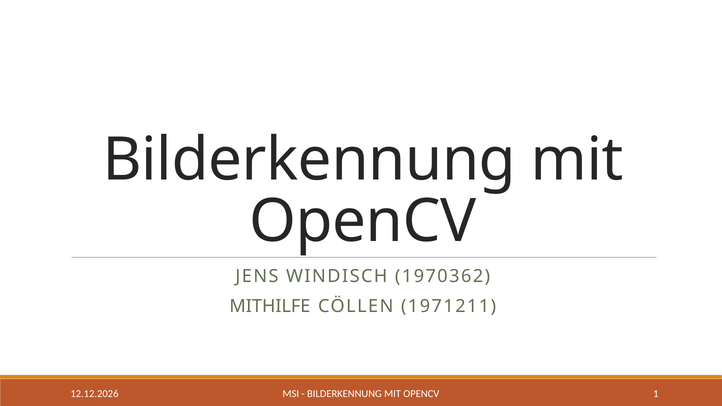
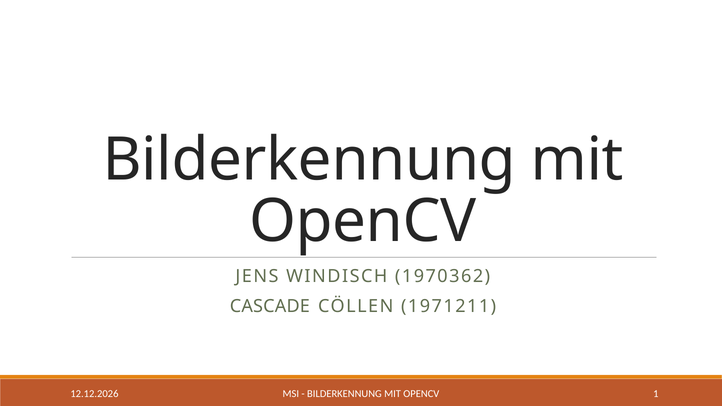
MITHILFE: MITHILFE -> CASCADE (270, 306)
